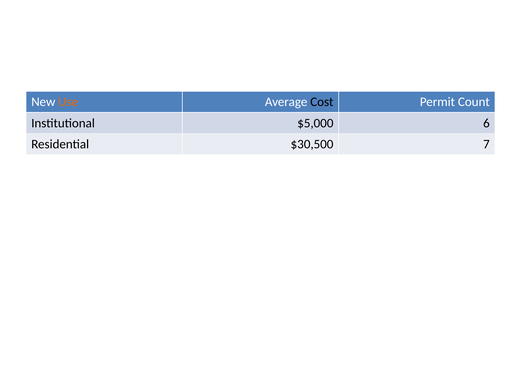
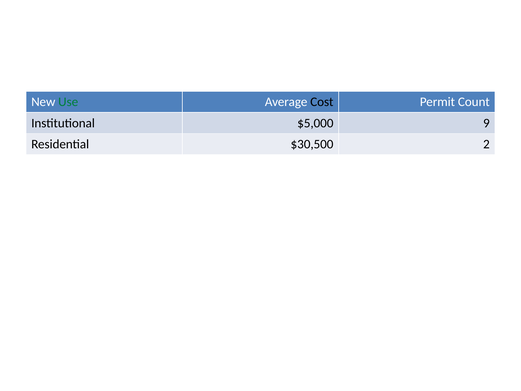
Use colour: orange -> green (68, 102)
6: 6 -> 9 (486, 123)
7: 7 -> 2 (486, 144)
